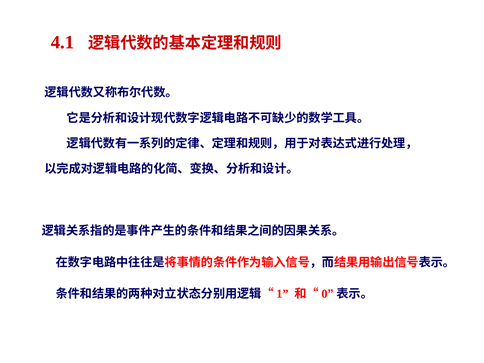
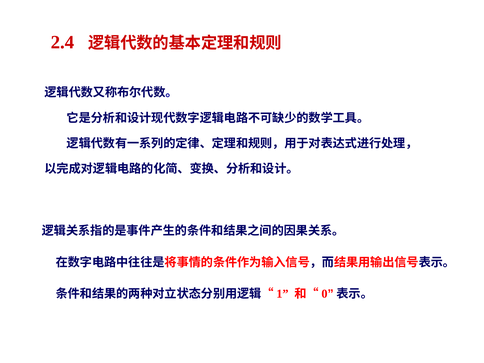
4.1: 4.1 -> 2.4 (63, 42)
